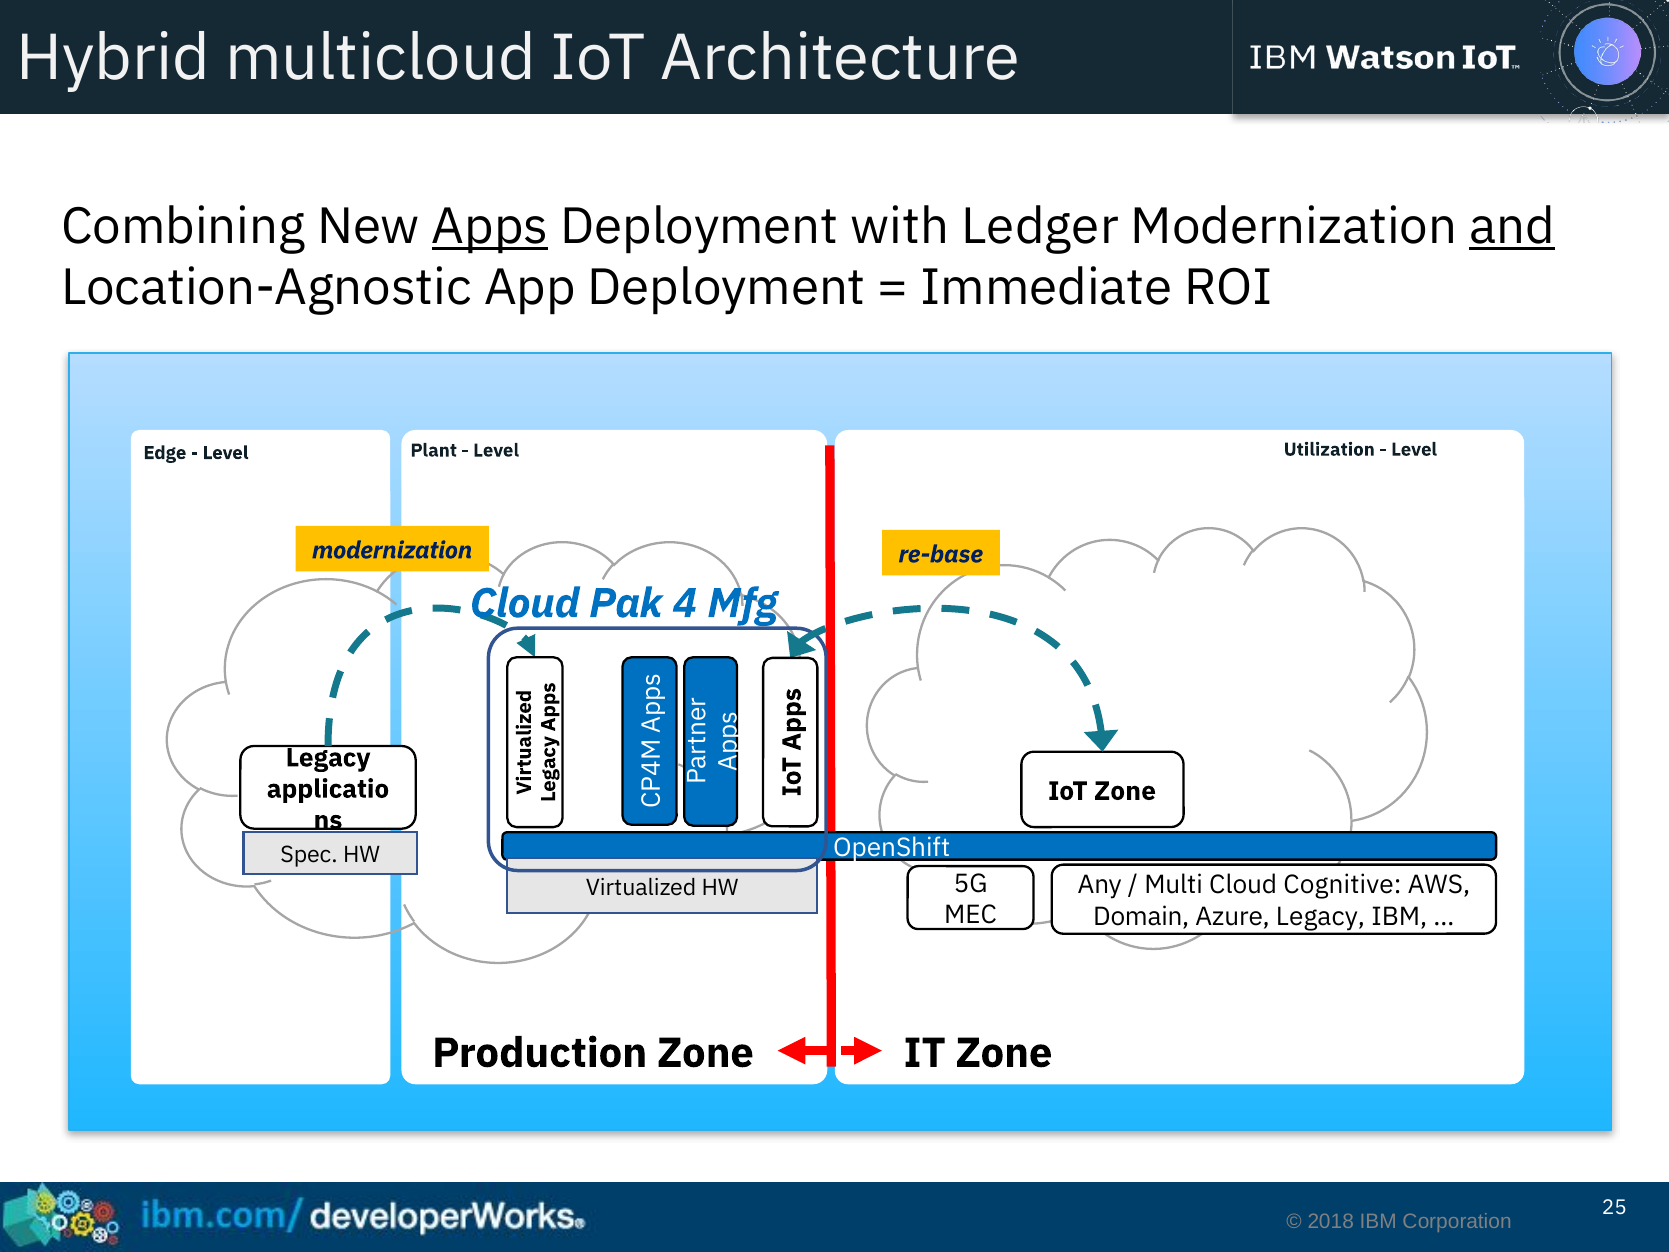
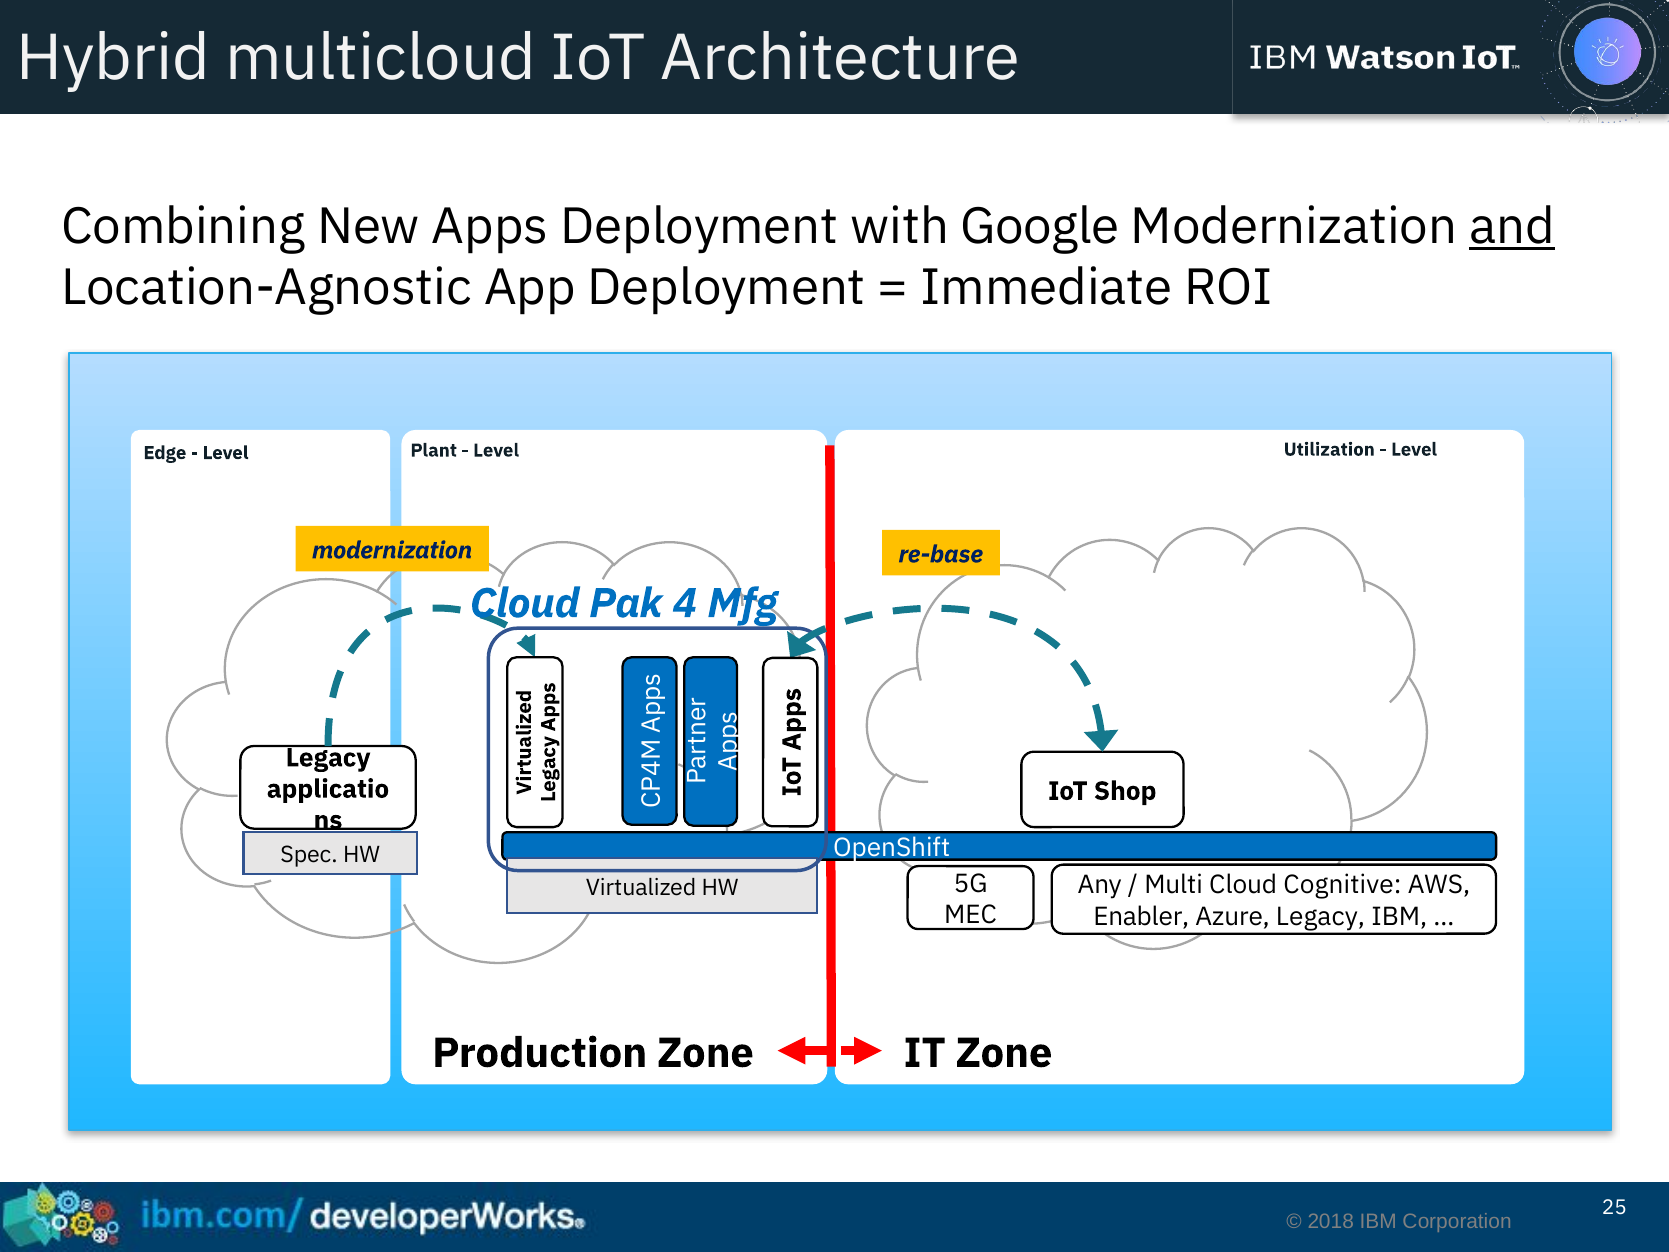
Apps underline: present -> none (490, 227)
Ledger: Ledger -> Google (1040, 227)
IoT Zone: Zone -> Shop (1125, 791)
Domain: Domain -> Enabler (1141, 916)
